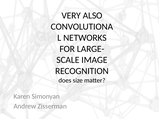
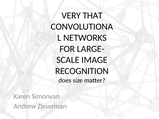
ALSO: ALSO -> THAT (93, 16)
